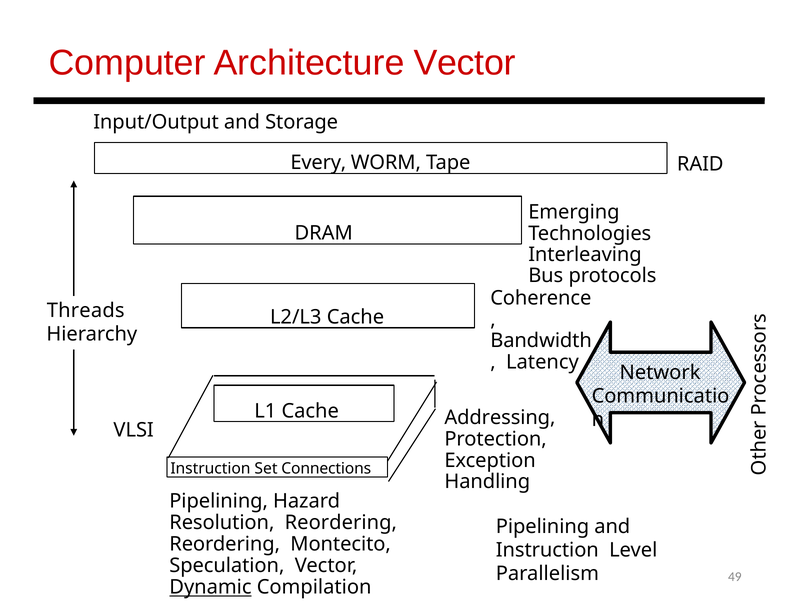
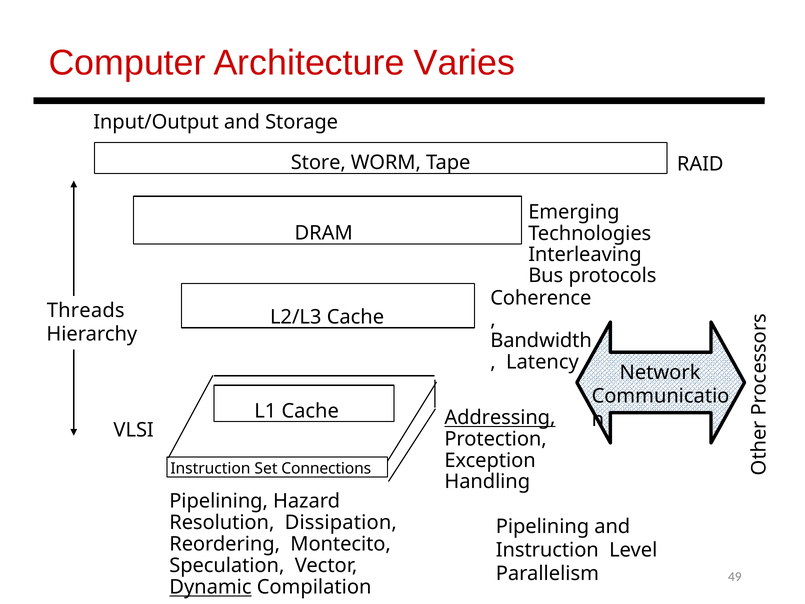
Architecture Vector: Vector -> Varies (464, 63)
Every: Every -> Store (318, 163)
Addressing underline: none -> present (500, 418)
Resolution Reordering: Reordering -> Dissipation (341, 523)
